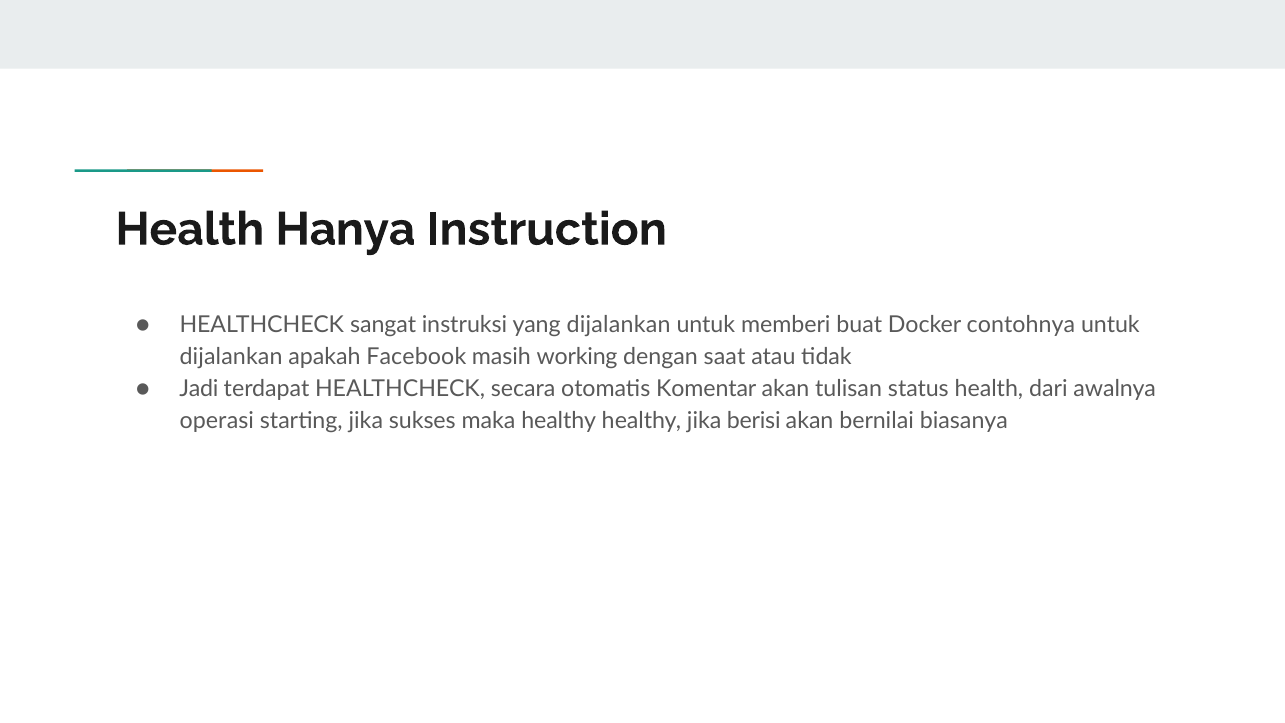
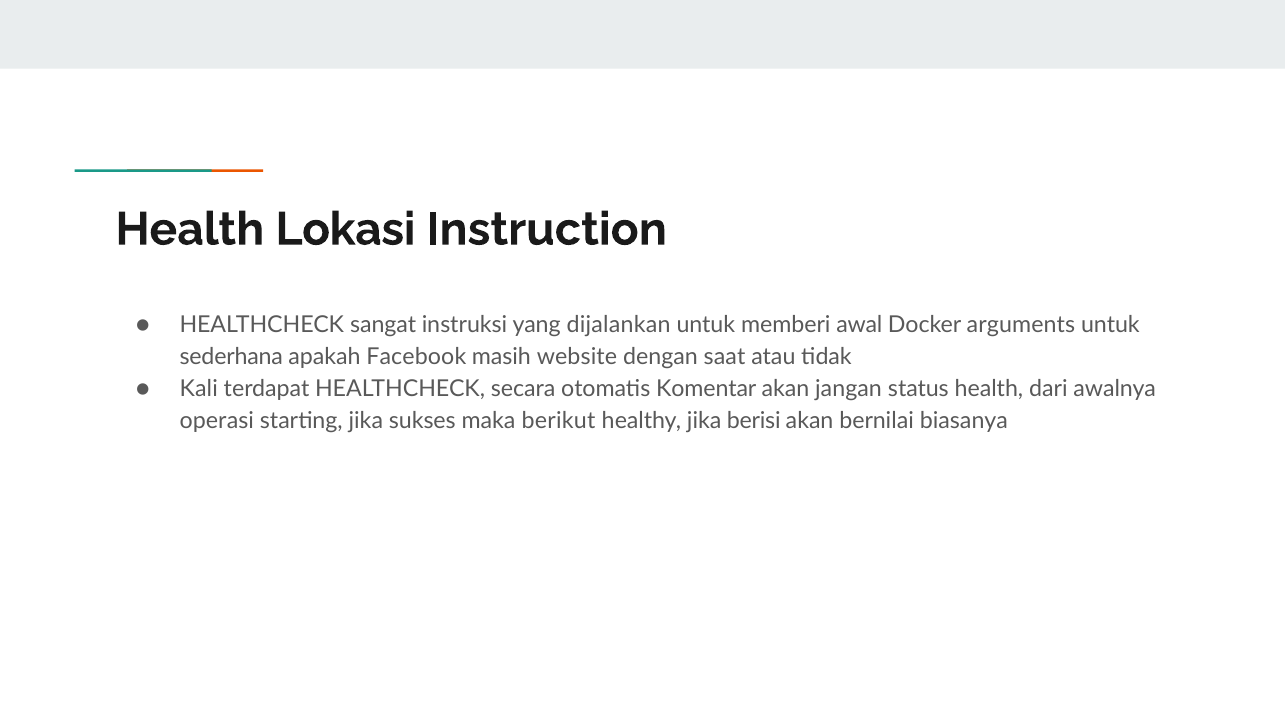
Hanya: Hanya -> Lokasi (345, 229)
buat: buat -> awal (859, 325)
contohnya: contohnya -> arguments (1021, 325)
dijalankan: dijalankan -> sederhana (231, 357)
working: working -> website (577, 357)
Jadi: Jadi -> Kali (199, 389)
tulisan: tulisan -> jangan (849, 389)
maka healthy: healthy -> berikut (559, 421)
